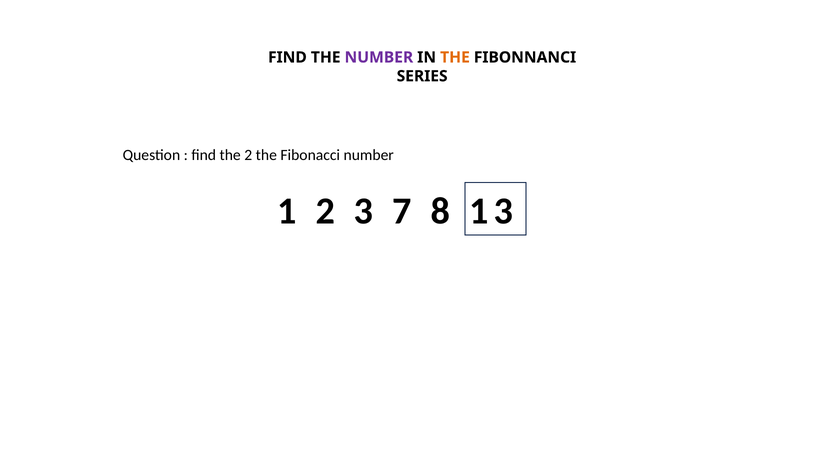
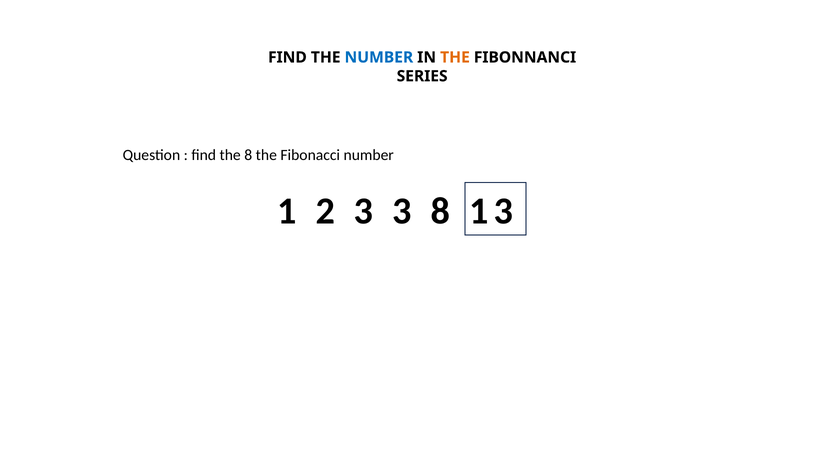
NUMBER colour: purple -> blue (379, 57)
the 2: 2 -> 8 (248, 155)
3 7: 7 -> 3 (402, 211)
